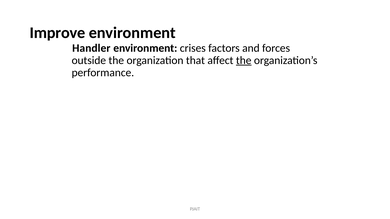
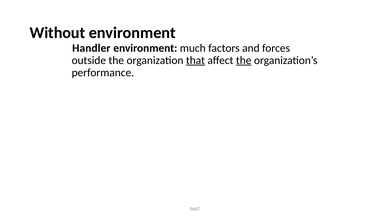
Improve: Improve -> Without (57, 33)
crises: crises -> much (193, 48)
that underline: none -> present (195, 60)
